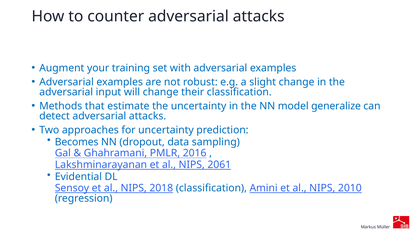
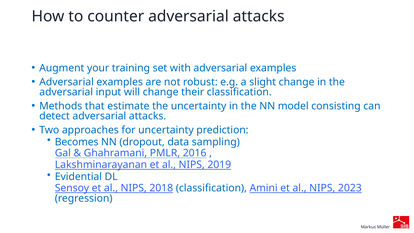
generalize: generalize -> consisting (336, 106)
2061: 2061 -> 2019 (219, 164)
2010: 2010 -> 2023 (350, 188)
